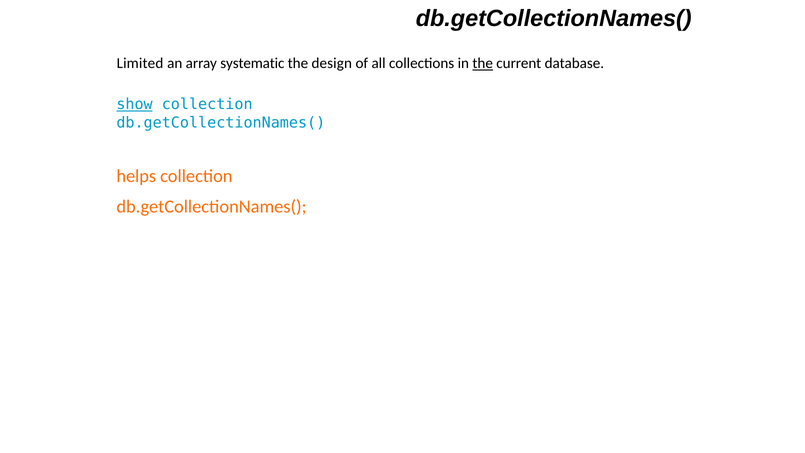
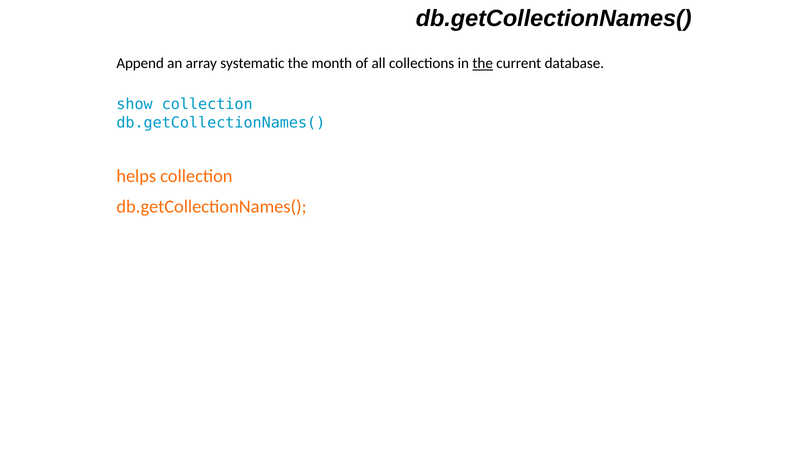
Limited: Limited -> Append (140, 63)
design: design -> month (332, 63)
show underline: present -> none (135, 104)
